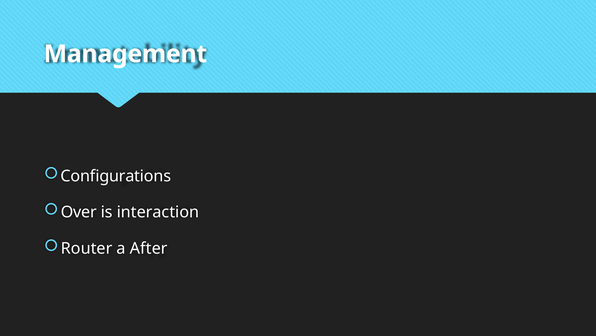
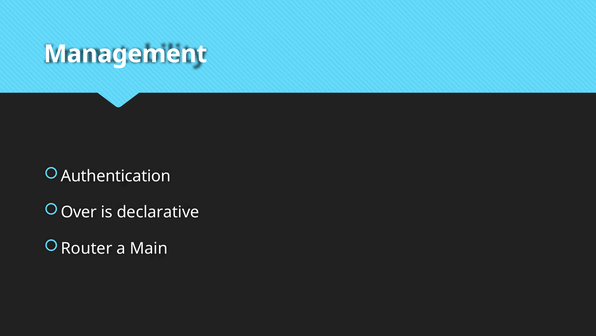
Configurations: Configurations -> Authentication (116, 176)
interaction: interaction -> declarative (158, 212)
After: After -> Main (149, 248)
